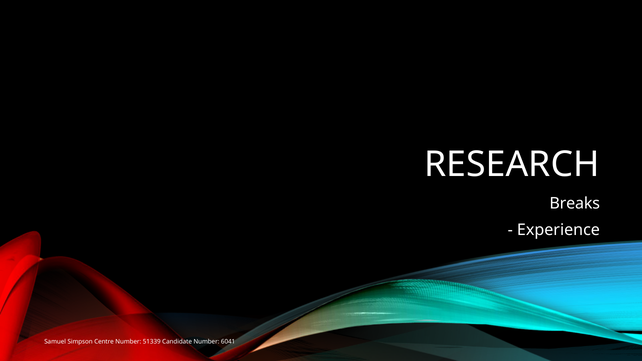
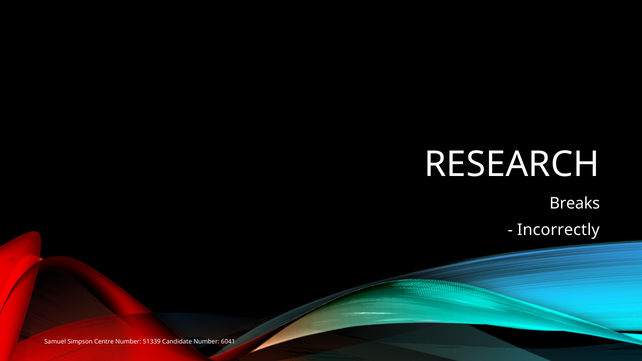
Experience: Experience -> Incorrectly (558, 230)
